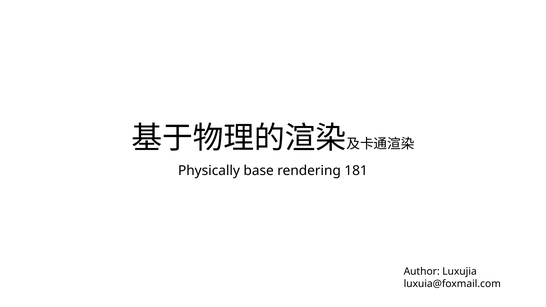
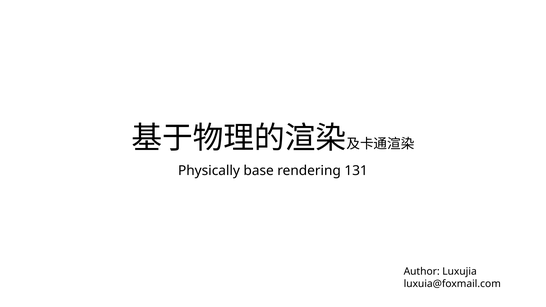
181: 181 -> 131 (356, 171)
